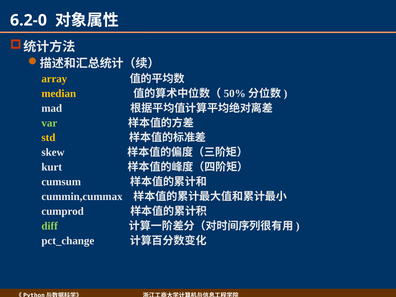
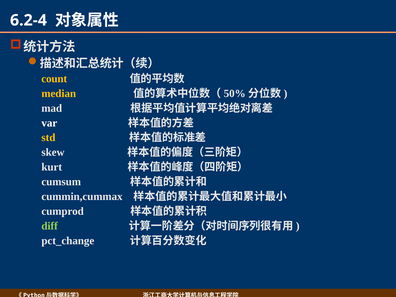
6.2-0: 6.2-0 -> 6.2-4 (28, 20)
array: array -> count (54, 79)
var colour: light green -> white (49, 123)
